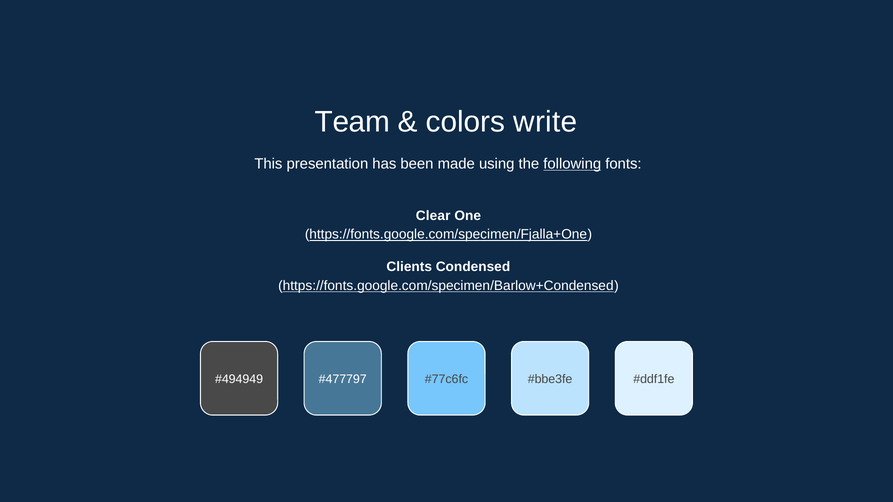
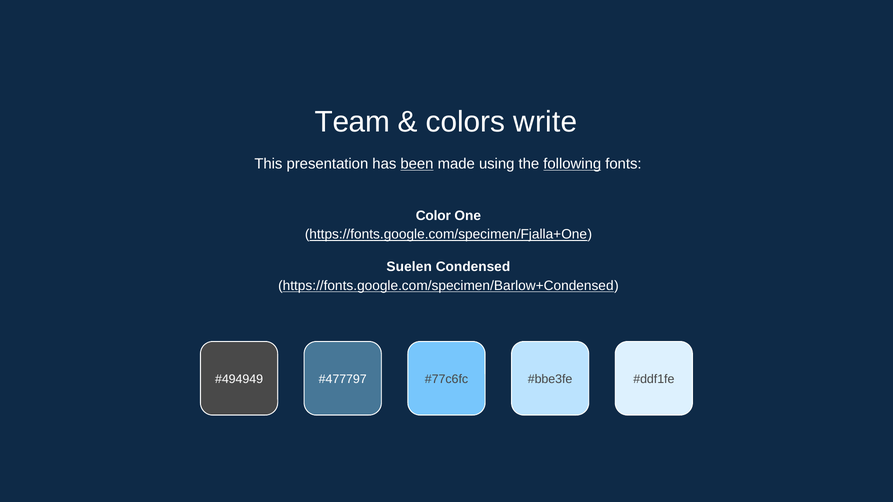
been underline: none -> present (417, 164)
Clear: Clear -> Color (433, 216)
Clients: Clients -> Suelen (409, 267)
